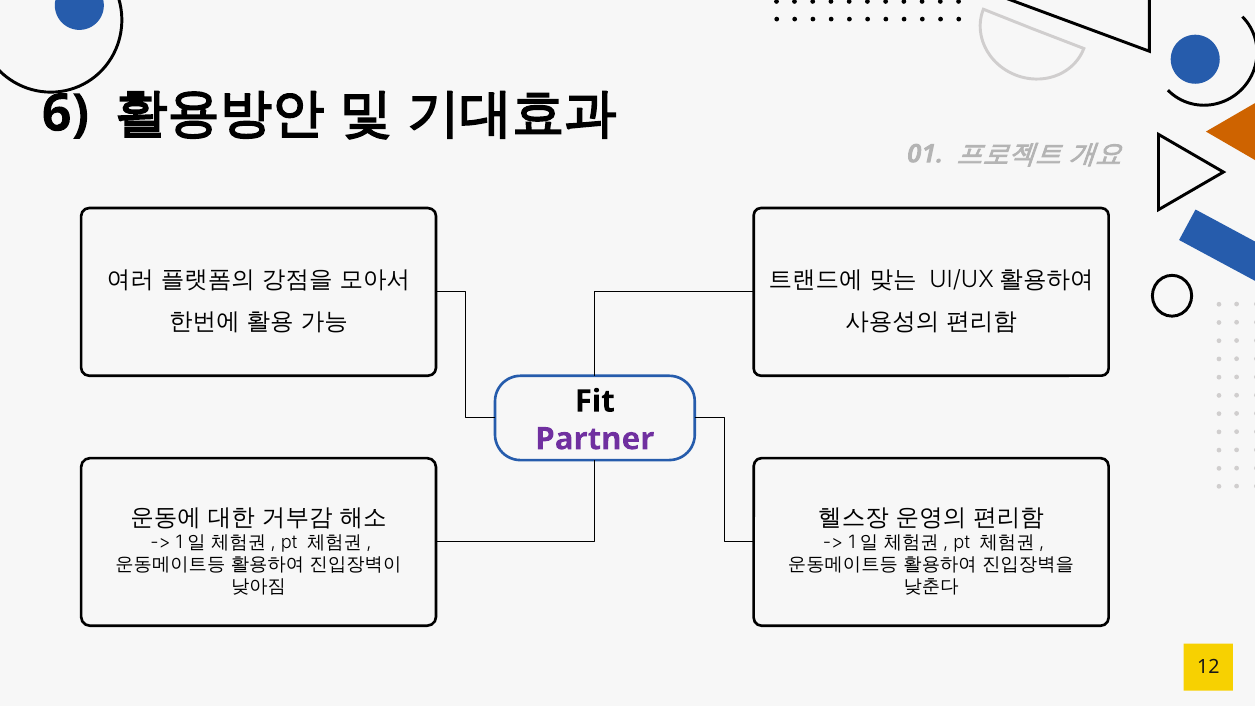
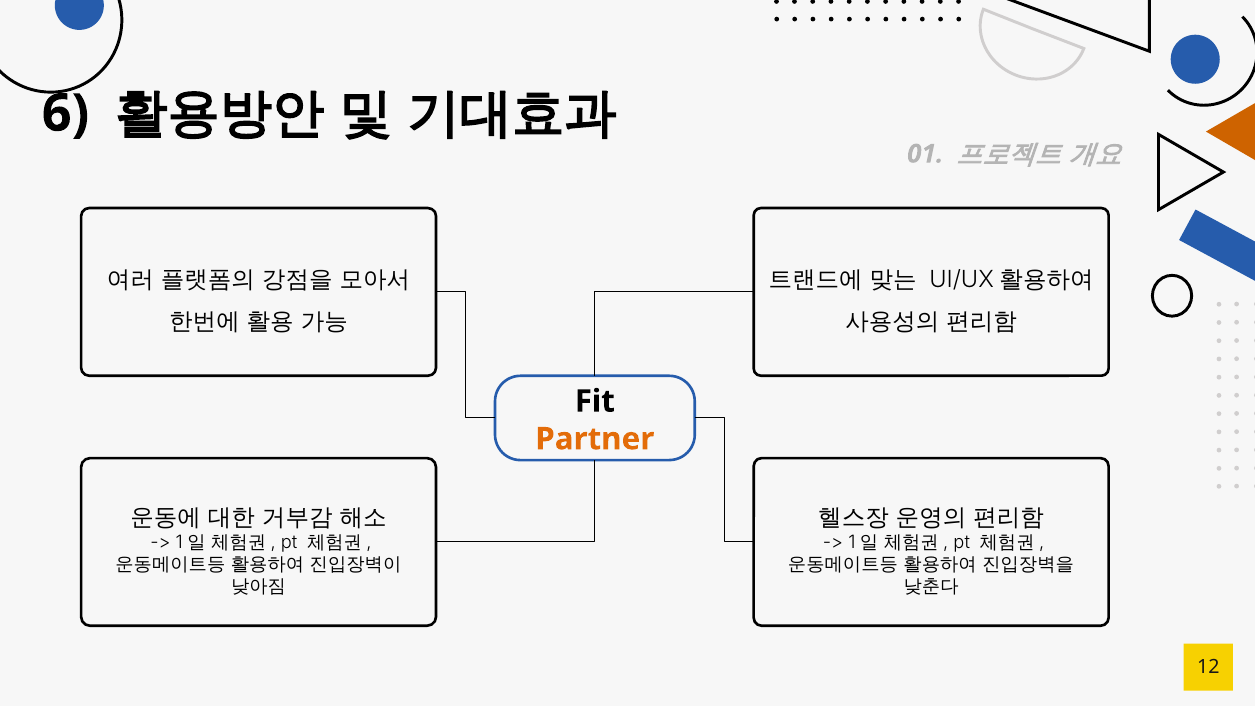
Partner colour: purple -> orange (595, 439)
